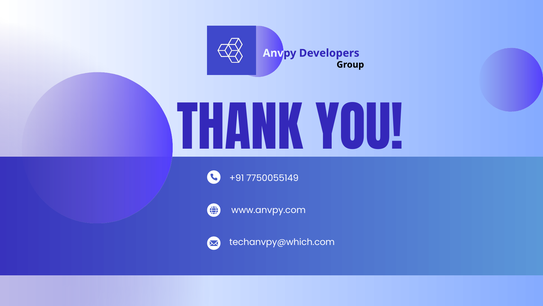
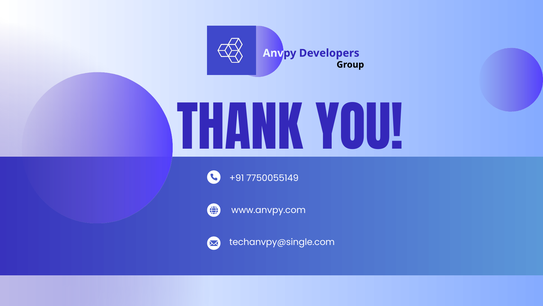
techanvpy@which.com: techanvpy@which.com -> techanvpy@single.com (282, 242)
